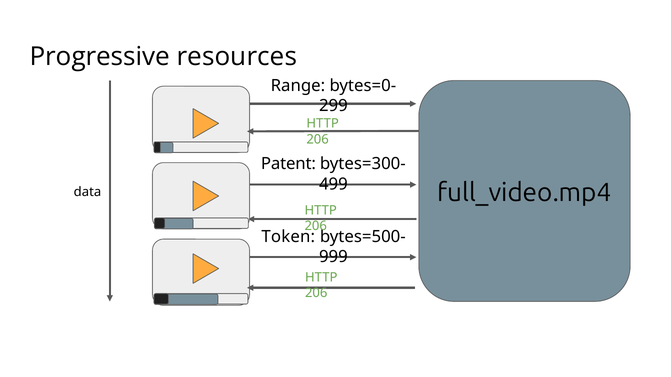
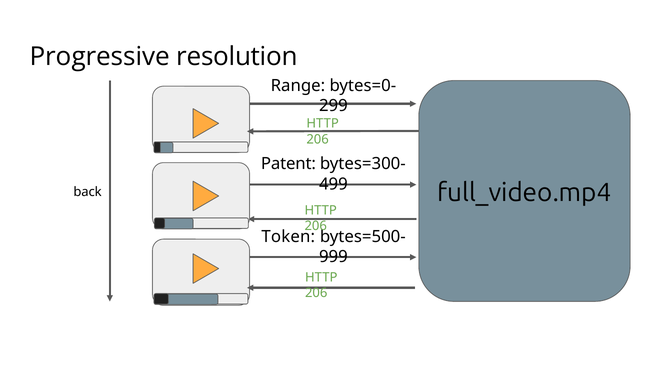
resources: resources -> resolution (237, 57)
data: data -> back (88, 192)
